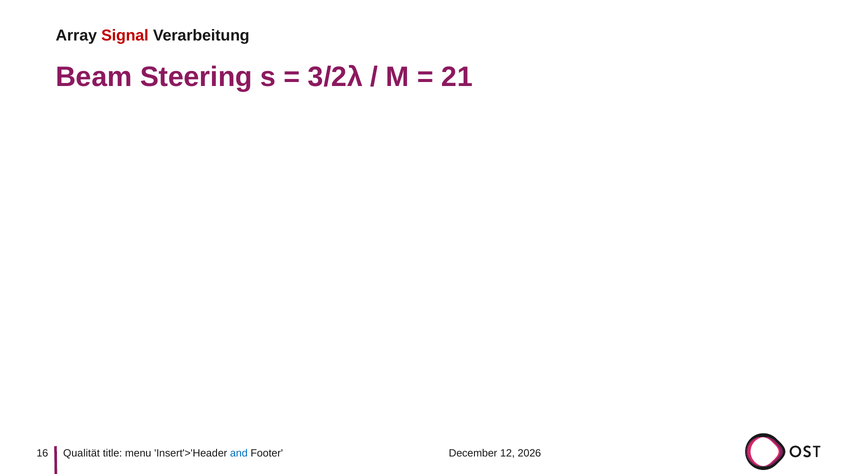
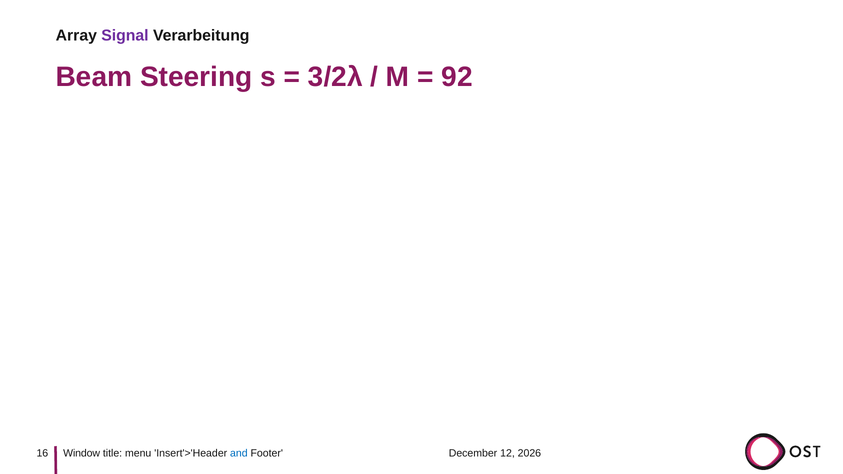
Signal colour: red -> purple (125, 36)
21: 21 -> 92 (457, 77)
Qualität: Qualität -> Window (82, 453)
